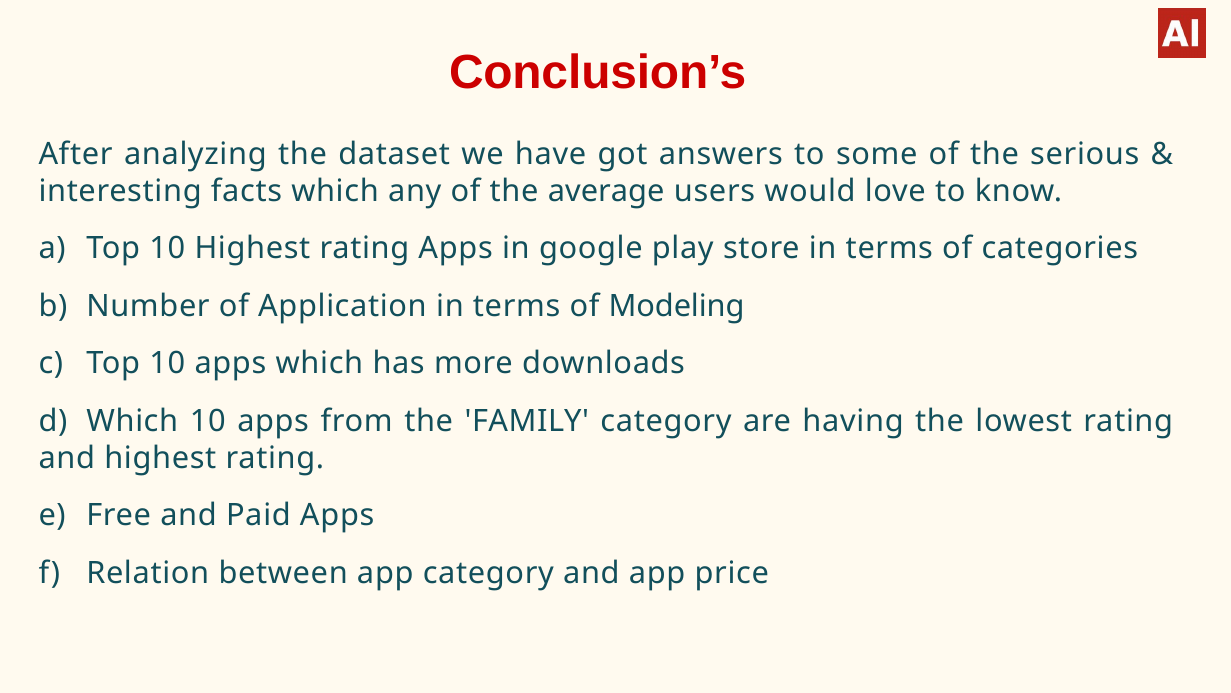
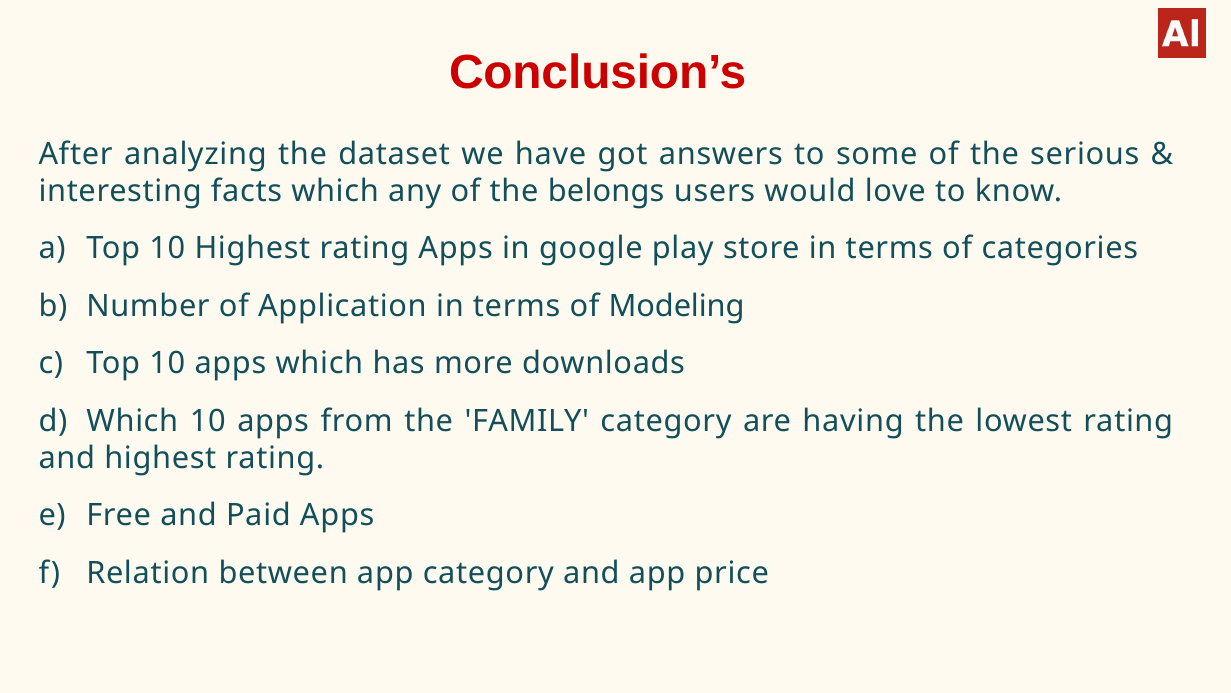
average: average -> belongs (606, 191)
